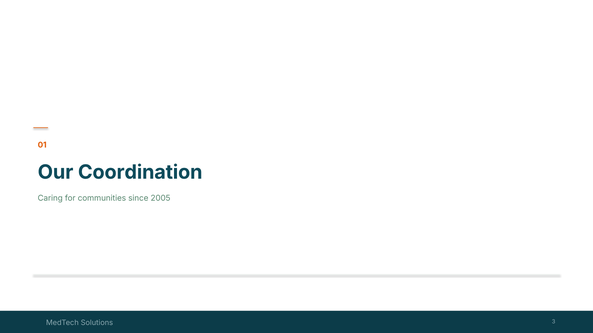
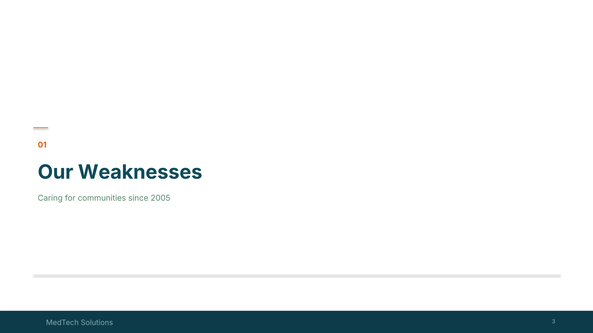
Coordination: Coordination -> Weaknesses (140, 172)
